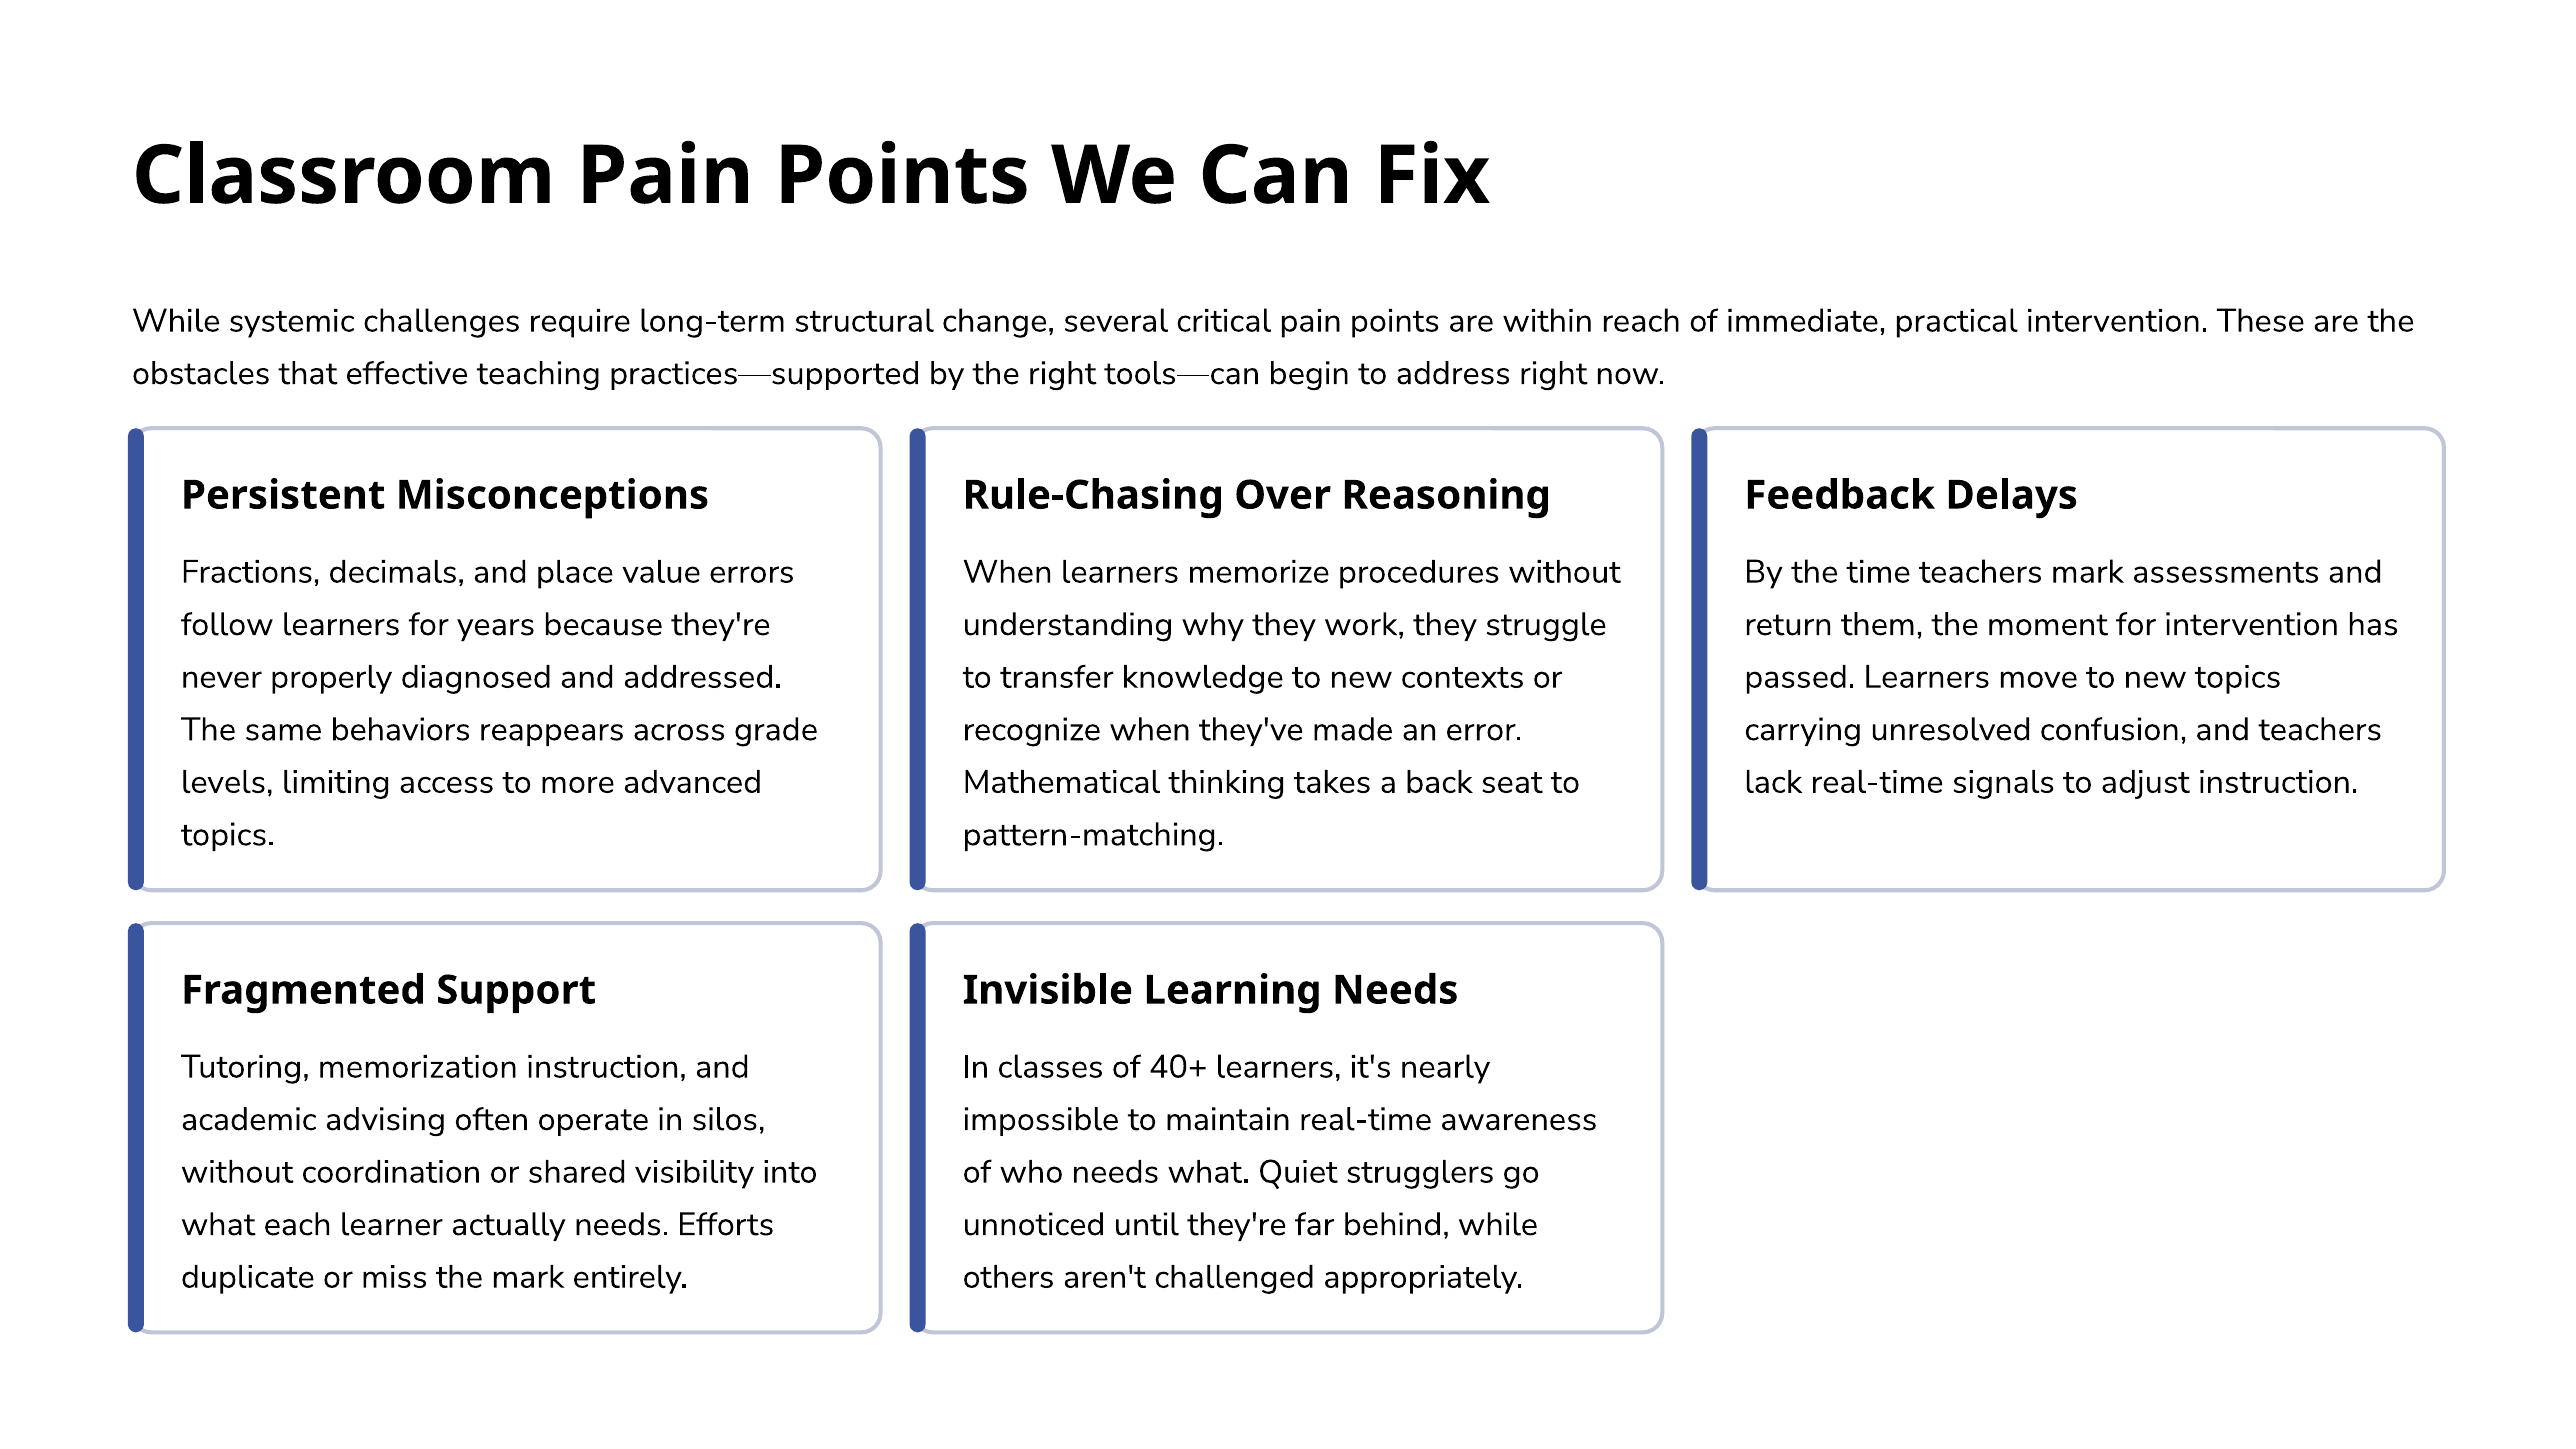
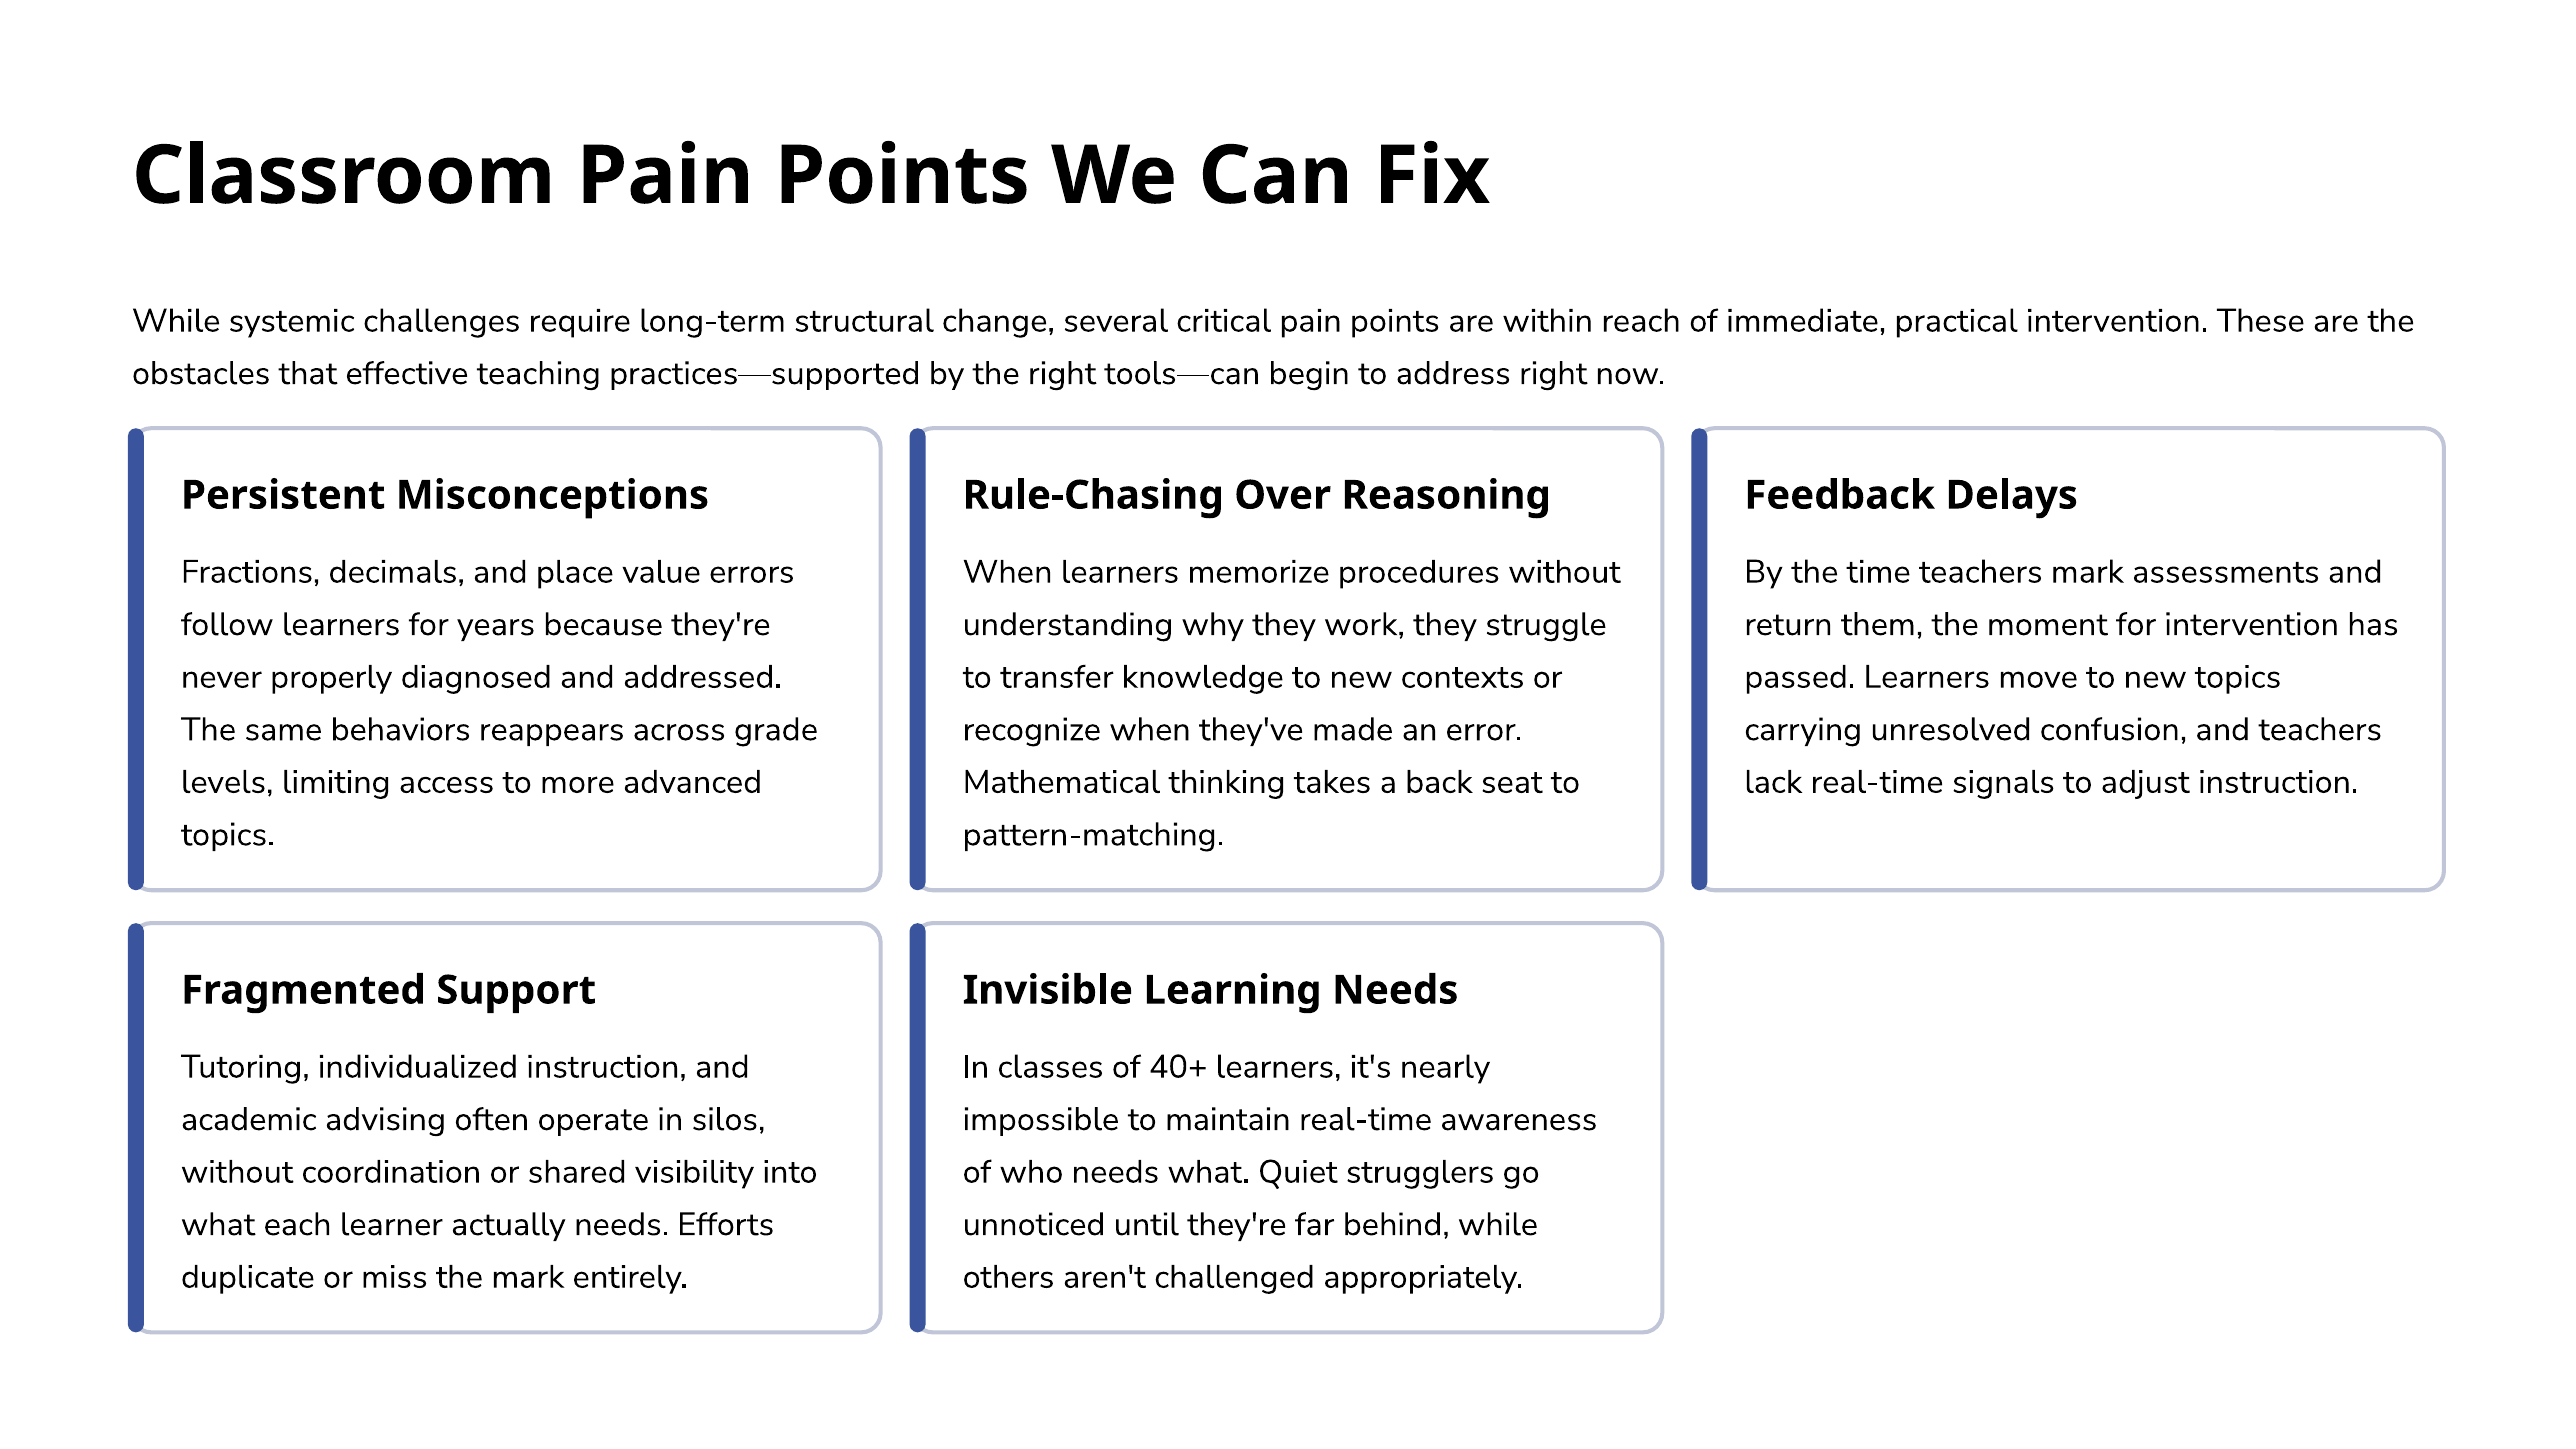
memorization: memorization -> individualized (418, 1067)
